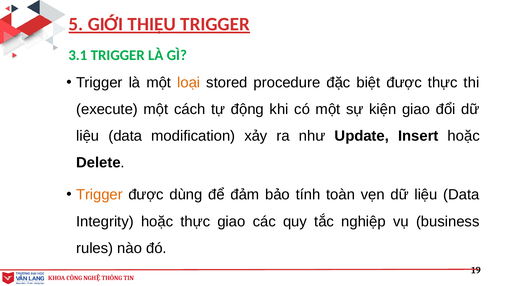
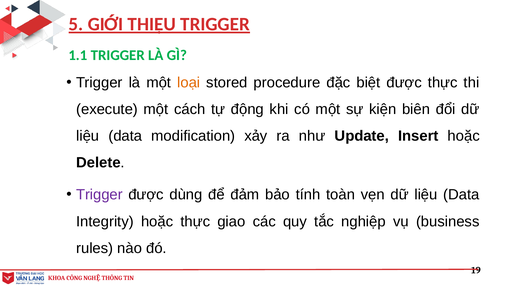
3.1: 3.1 -> 1.1 (78, 55)
kiện giao: giao -> biên (416, 109)
Trigger colour: orange -> purple (99, 195)
